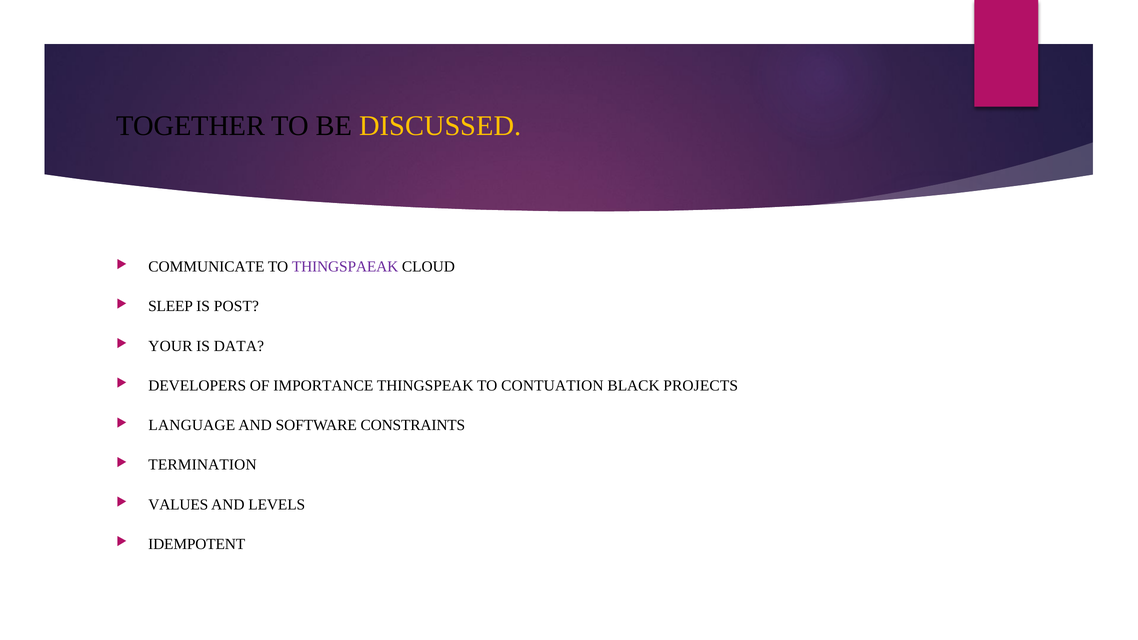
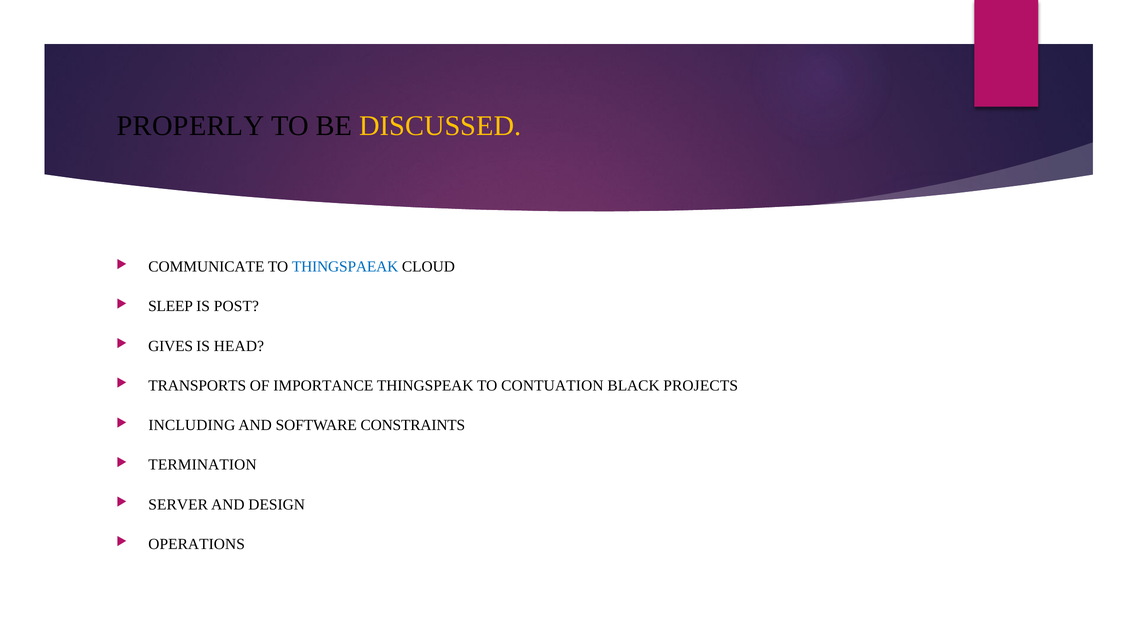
TOGETHER: TOGETHER -> PROPERLY (190, 126)
THINGSPAEAK colour: purple -> blue (345, 267)
YOUR: YOUR -> GIVES (171, 346)
DATA: DATA -> HEAD (239, 346)
DEVELOPERS: DEVELOPERS -> TRANSPORTS (197, 386)
LANGUAGE: LANGUAGE -> INCLUDING (192, 425)
VALUES: VALUES -> SERVER (178, 505)
LEVELS: LEVELS -> DESIGN (277, 505)
IDEMPOTENT: IDEMPOTENT -> OPERATIONS (197, 544)
